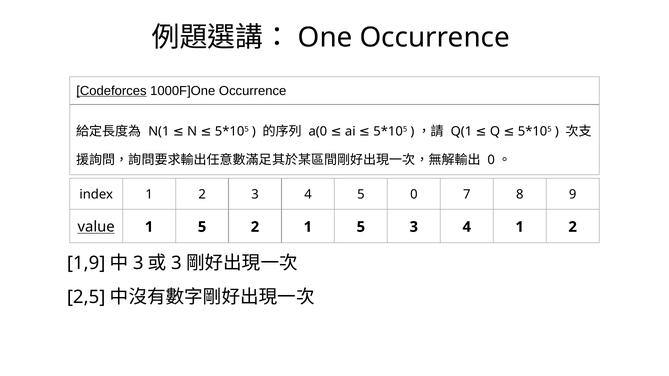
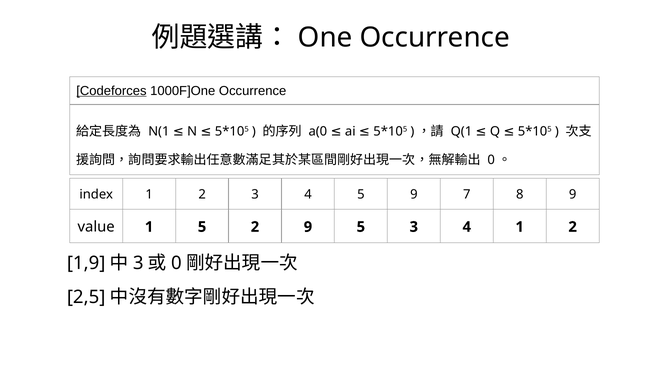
5 0: 0 -> 9 (414, 195)
value underline: present -> none (96, 227)
2 1: 1 -> 9 (308, 227)
3: 3 -> 0 (176, 264)
